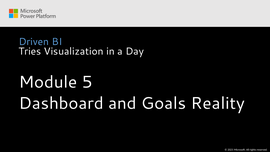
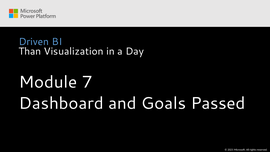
Tries: Tries -> Than (30, 51)
5: 5 -> 7 (87, 82)
Reality: Reality -> Passed (218, 103)
